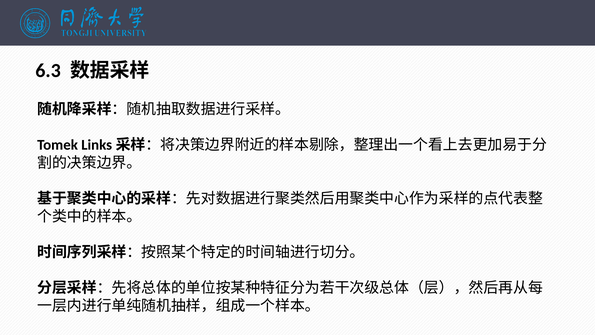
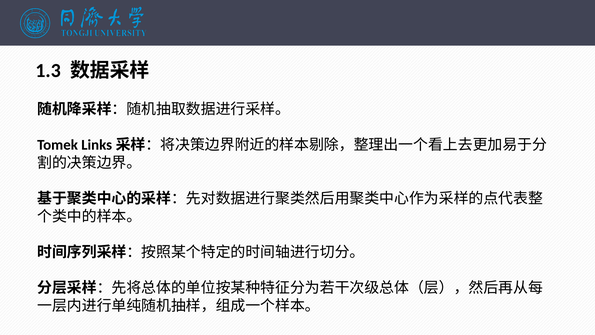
6.3: 6.3 -> 1.3 (48, 71)
